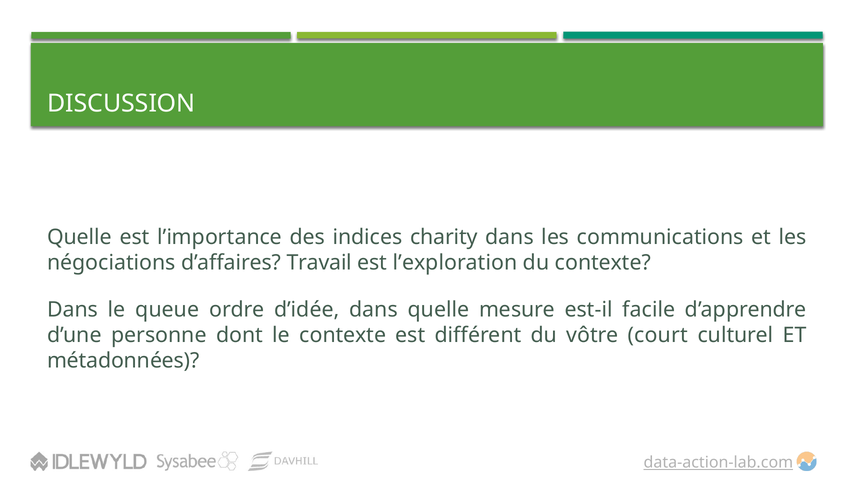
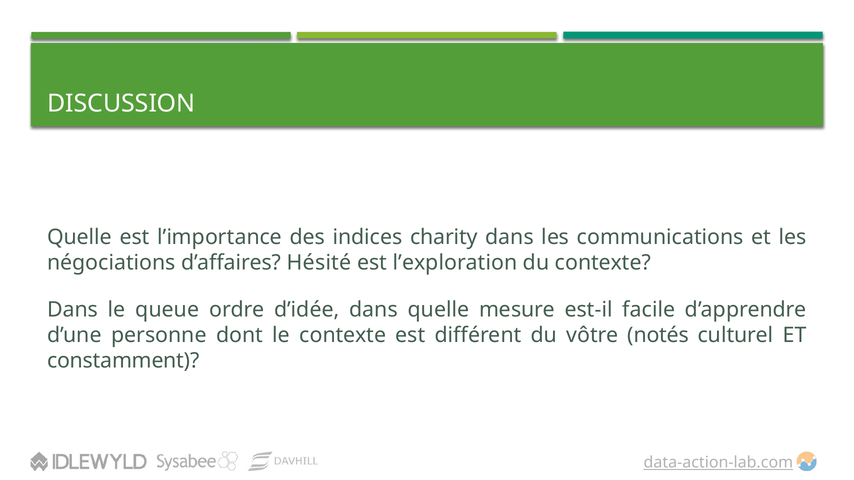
Travail: Travail -> Hésité (319, 263)
court: court -> notés (658, 335)
métadonnées: métadonnées -> constamment (123, 361)
